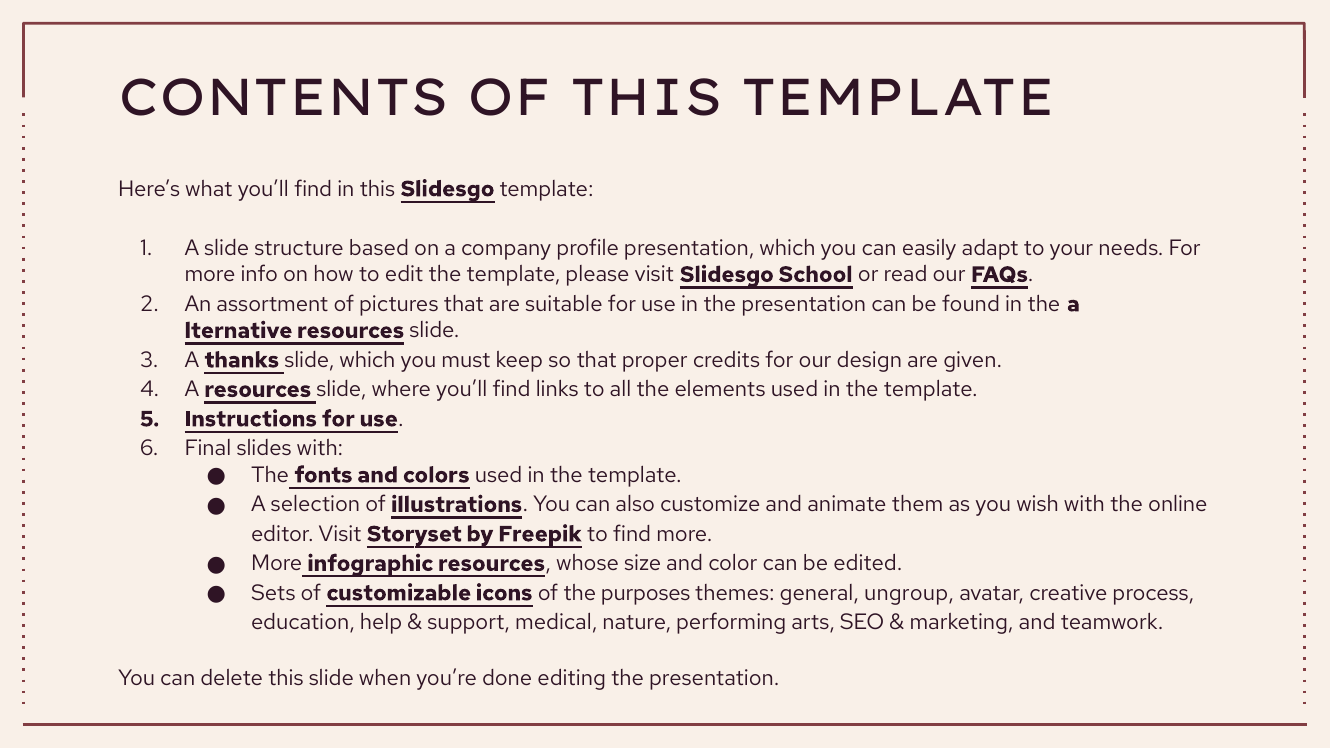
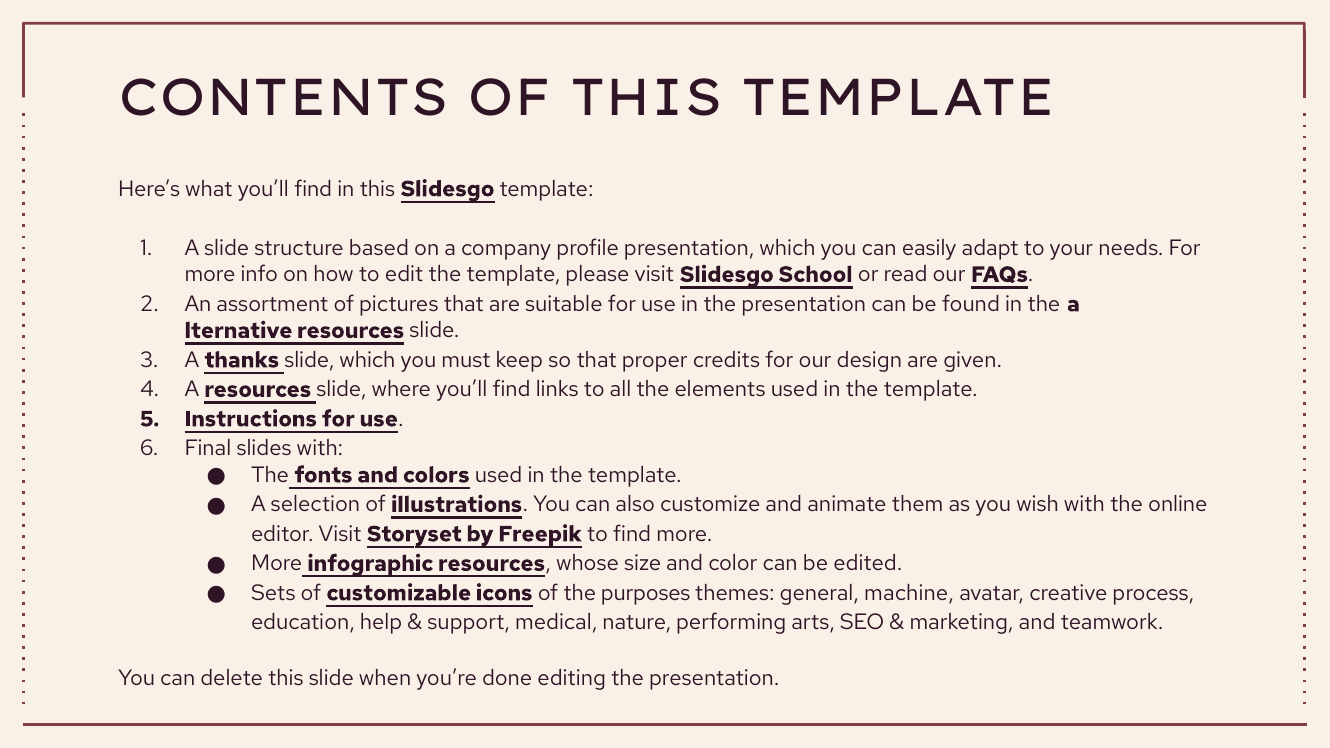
ungroup: ungroup -> machine (909, 593)
